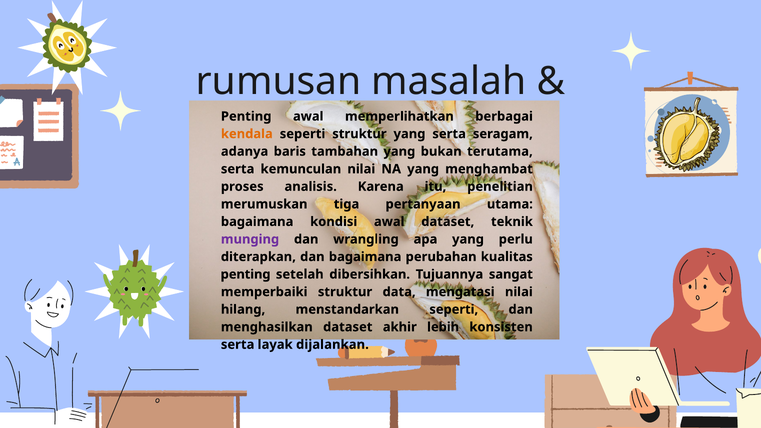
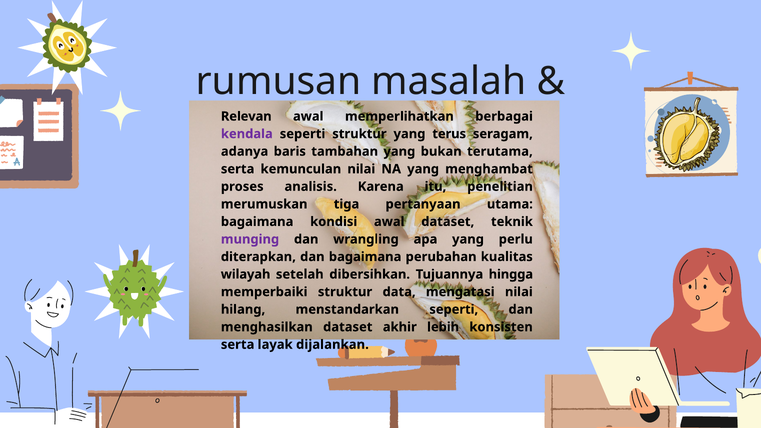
Penting: Penting -> Relevan (246, 116)
kendala colour: orange -> purple (247, 134)
serta: serta -> terus (449, 134)
penting: penting -> wilayah (246, 274)
sangat: sangat -> hingga (511, 274)
